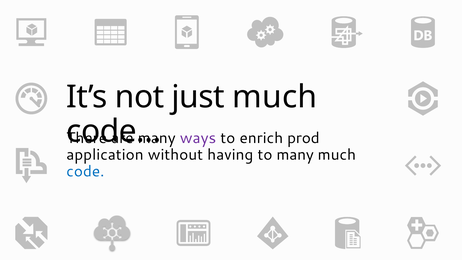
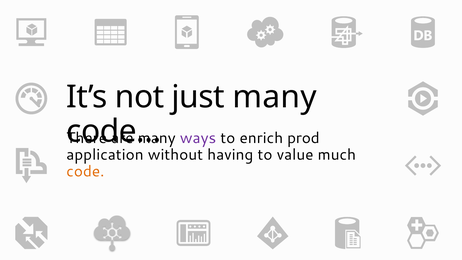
just much: much -> many (275, 97)
to many: many -> value (295, 155)
code colour: blue -> orange (85, 171)
